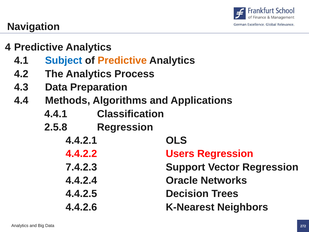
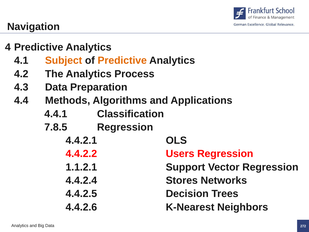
Subject colour: blue -> orange (64, 61)
2.5.8: 2.5.8 -> 7.8.5 (56, 127)
7.4.2.3: 7.4.2.3 -> 1.1.2.1 (81, 167)
Oracle: Oracle -> Stores (182, 180)
